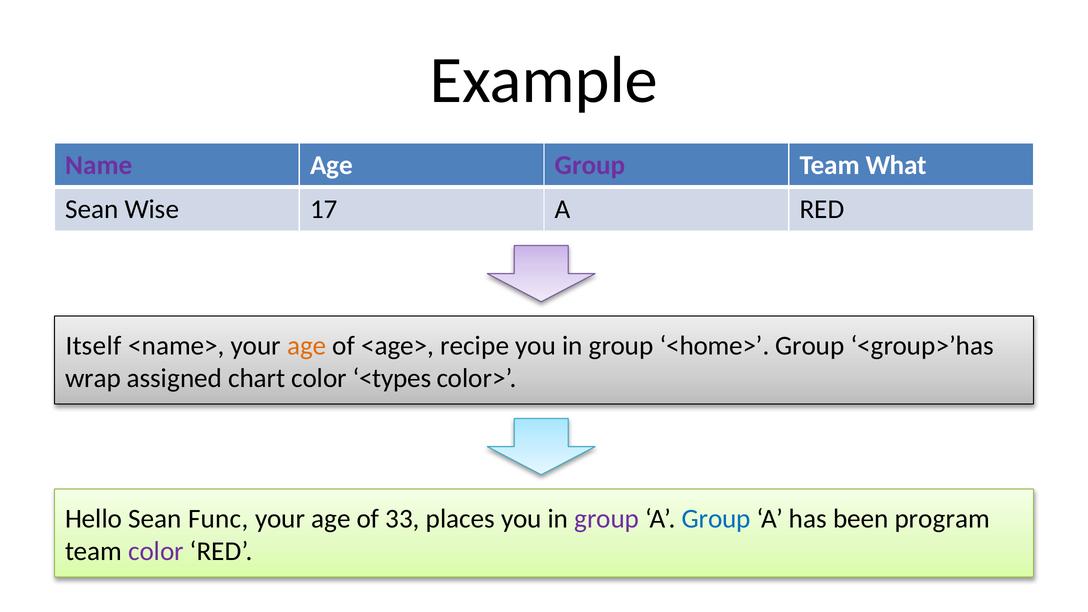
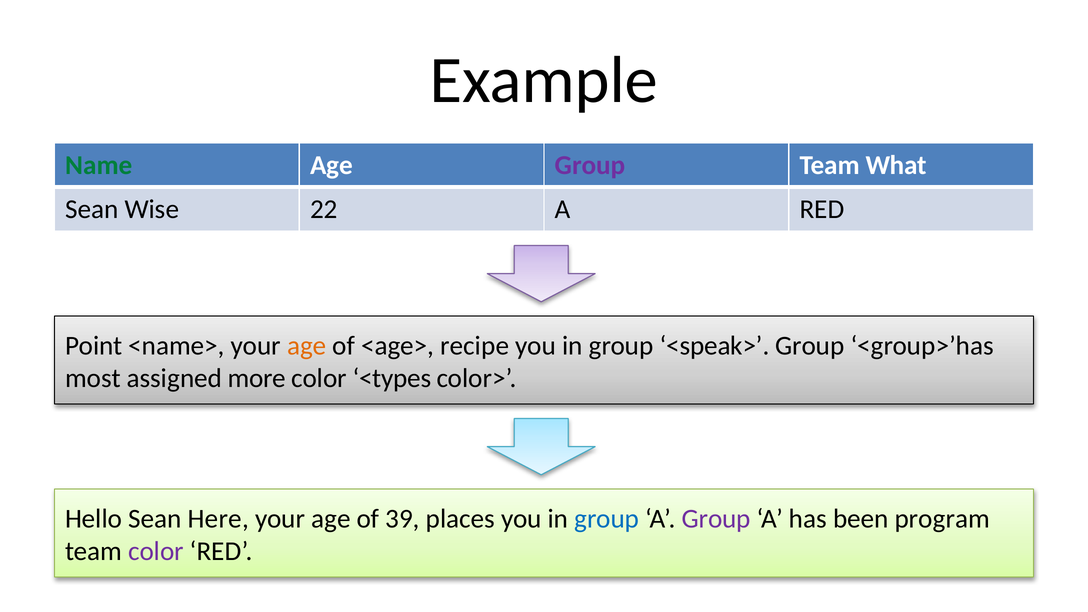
Name colour: purple -> green (99, 165)
17: 17 -> 22 (324, 209)
Itself: Itself -> Point (94, 346)
<home>: <home> -> <speak> (715, 346)
wrap: wrap -> most (93, 378)
chart: chart -> more (257, 378)
Func: Func -> Here (218, 519)
33: 33 -> 39 (403, 519)
group colour: purple -> blue (607, 519)
Group colour: blue -> purple (716, 519)
